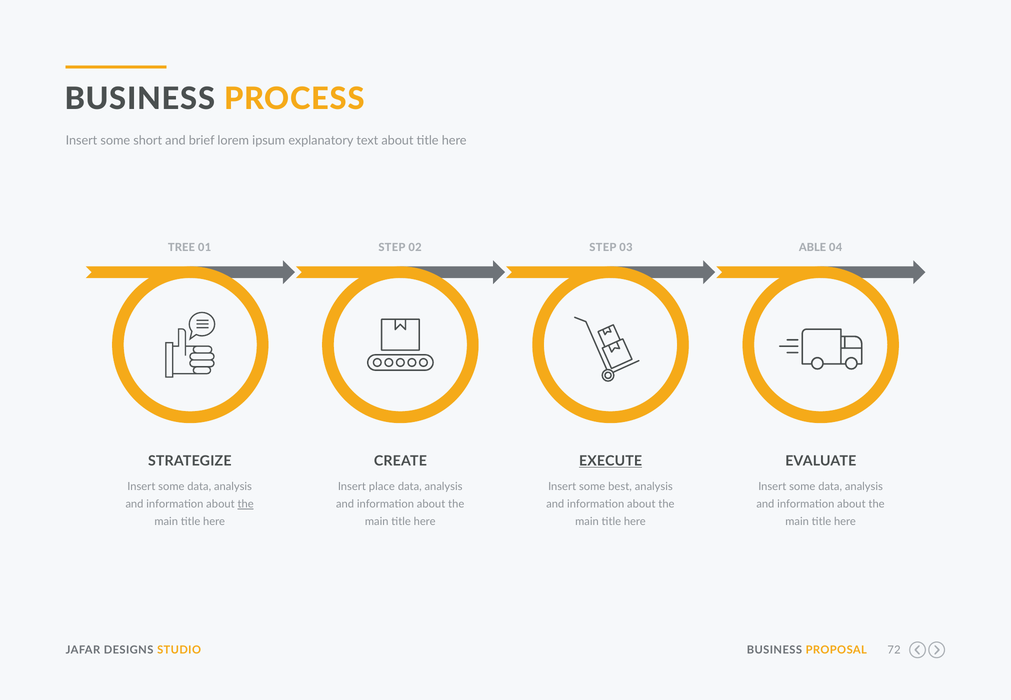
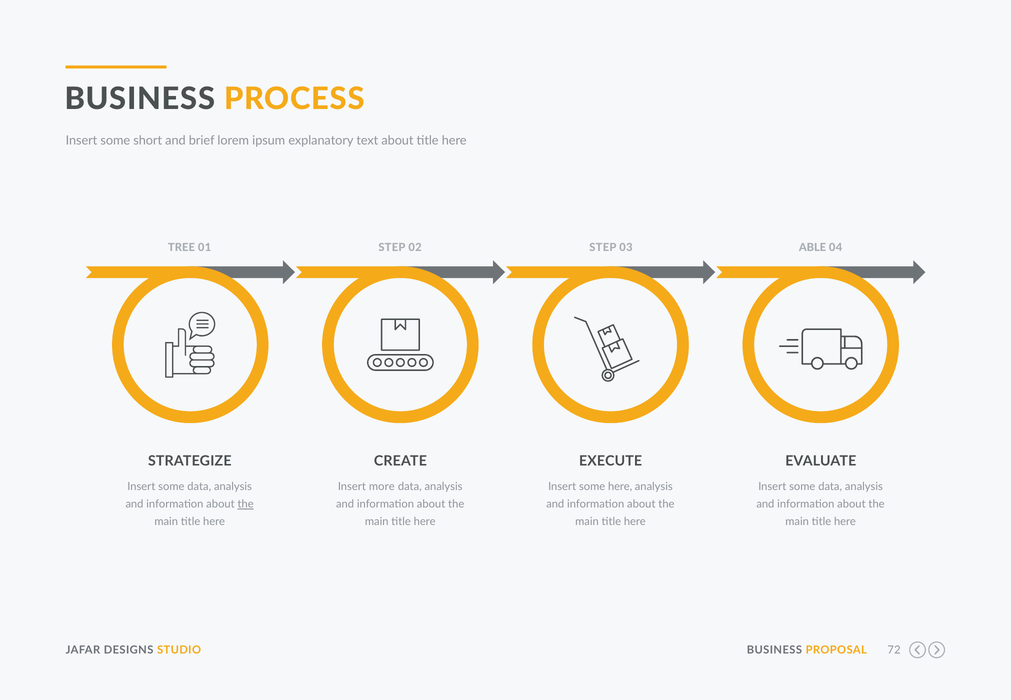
EXECUTE underline: present -> none (611, 461)
place: place -> more (382, 487)
some best: best -> here (620, 487)
